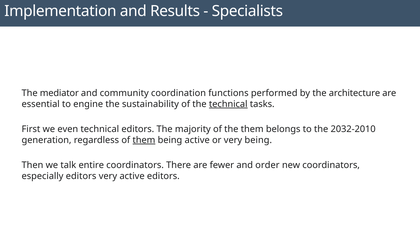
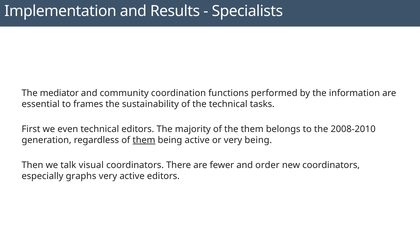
architecture: architecture -> information (354, 93)
engine: engine -> frames (88, 104)
technical underline: present -> none (228, 104)
2032-2010: 2032-2010 -> 2008-2010 (353, 129)
entire: entire -> visual (91, 165)
especially editors: editors -> graphs (81, 176)
